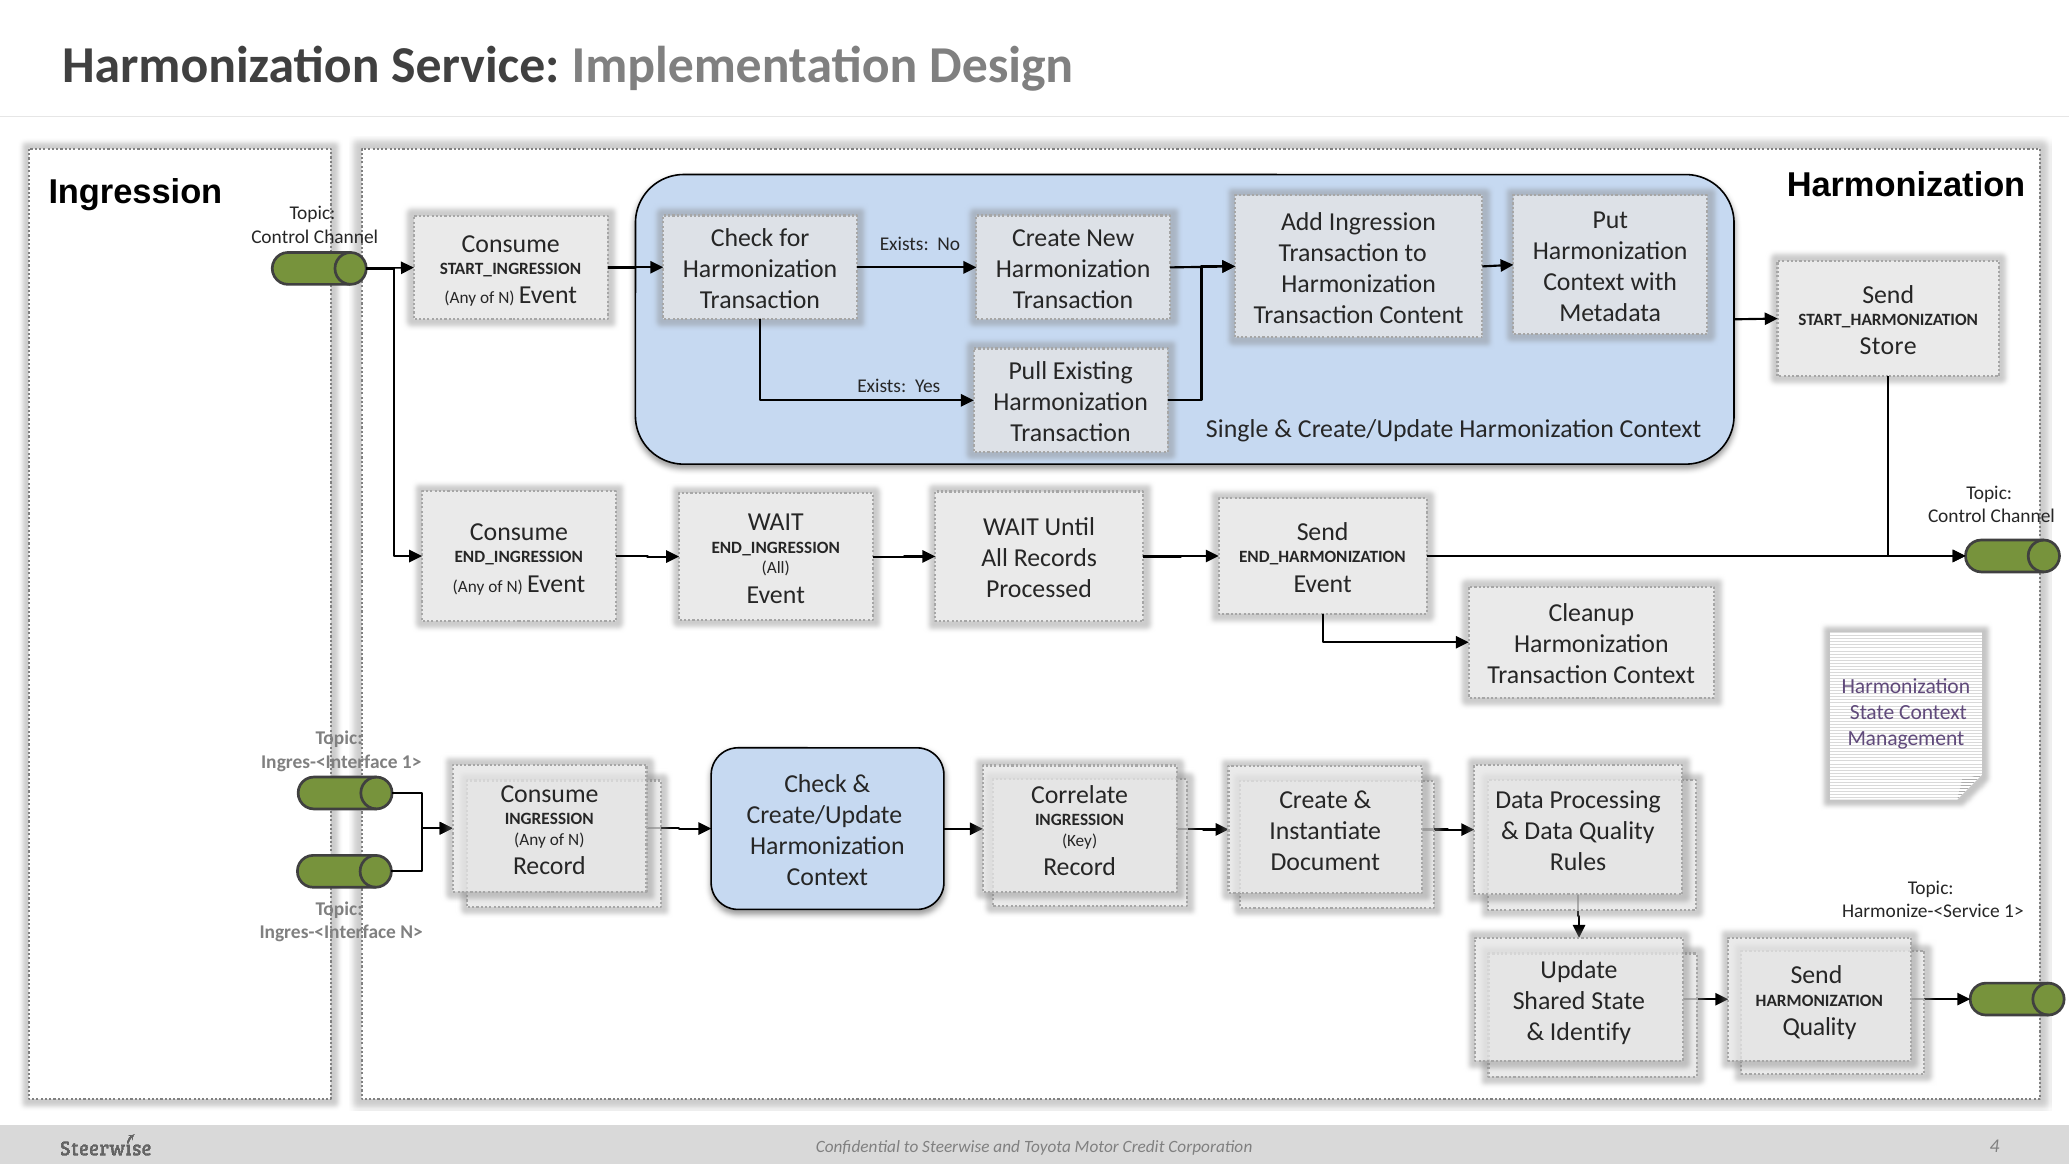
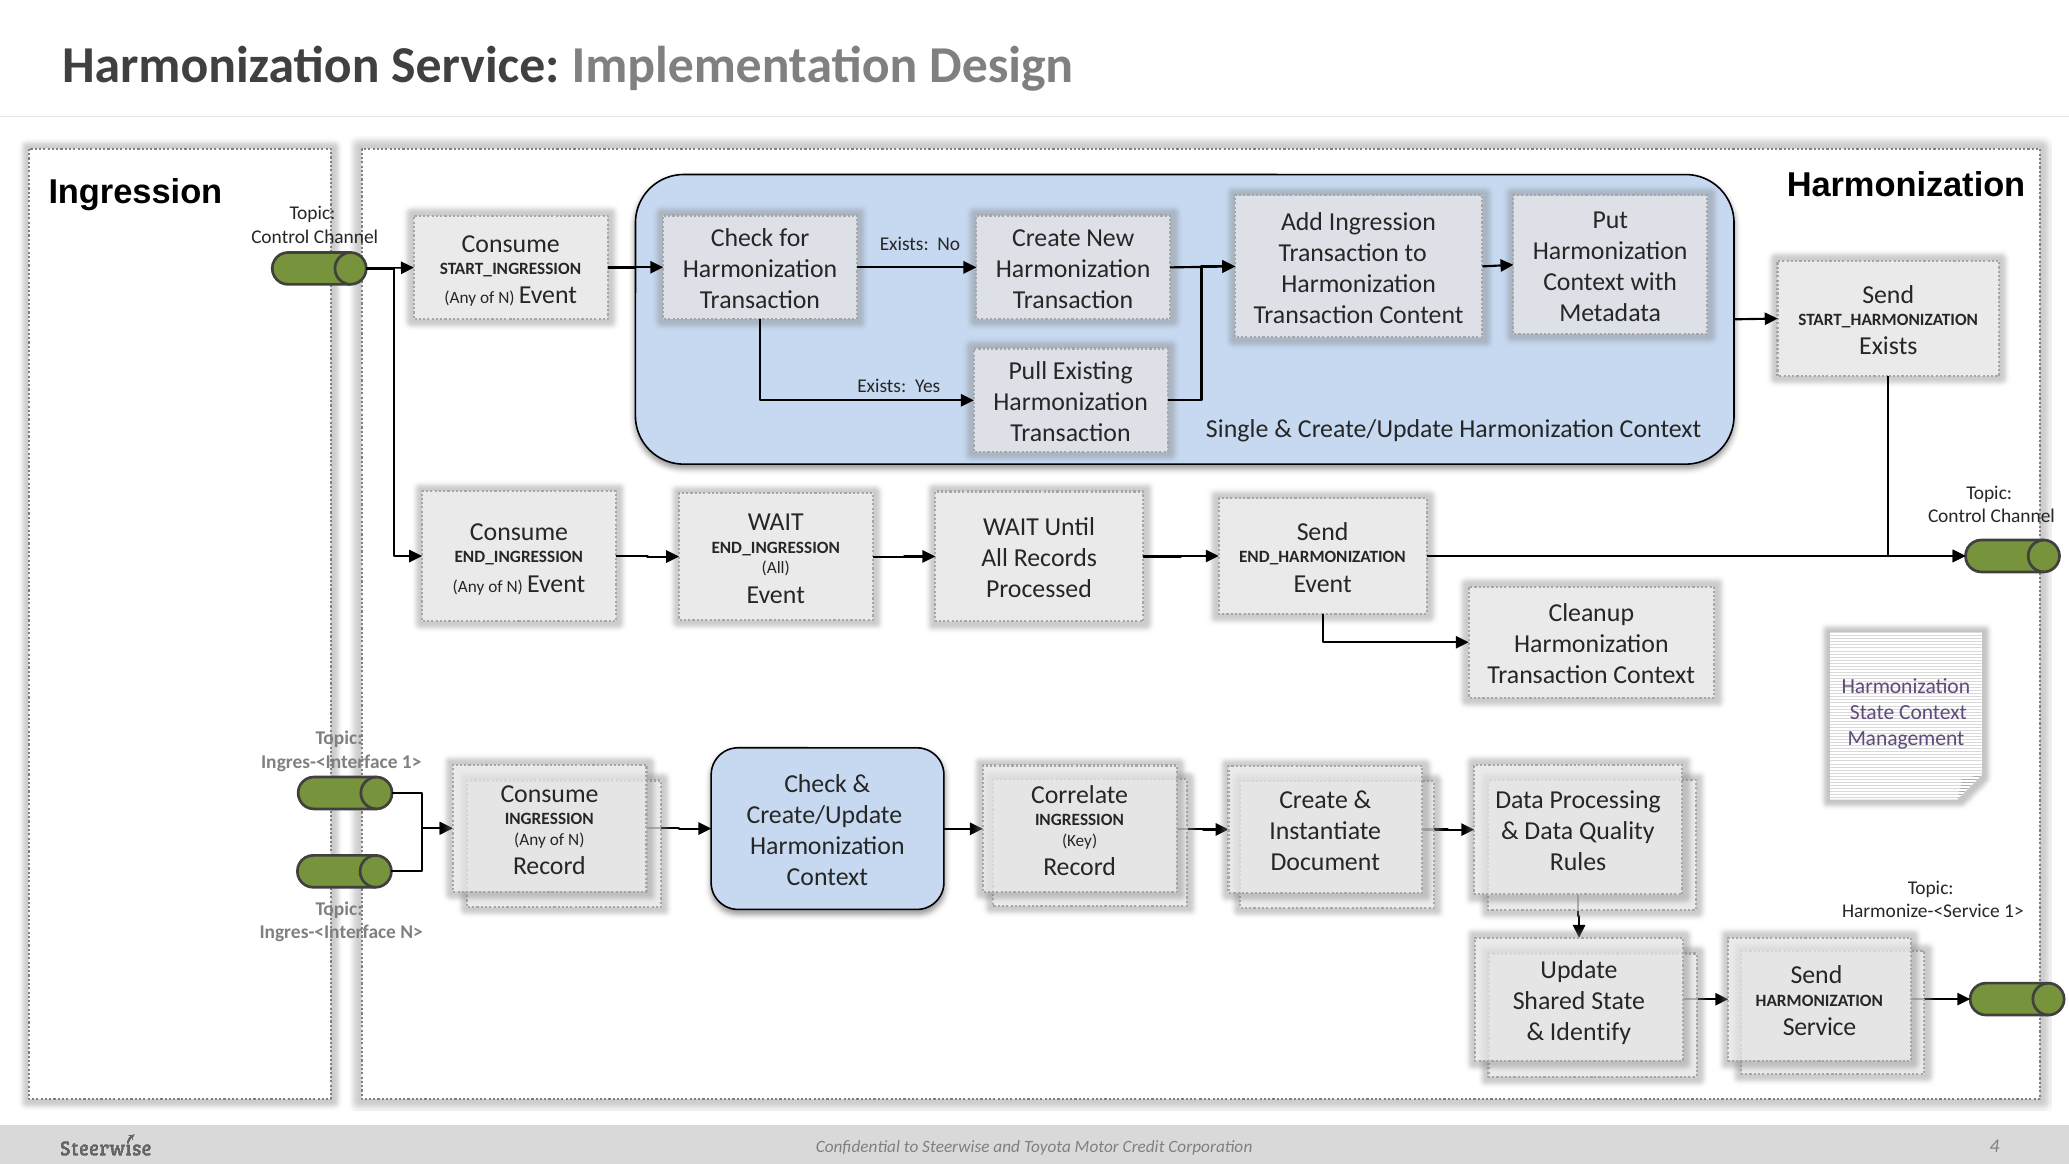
Store: Store -> Exists (1888, 346)
Quality: Quality -> Service (1819, 1027)
